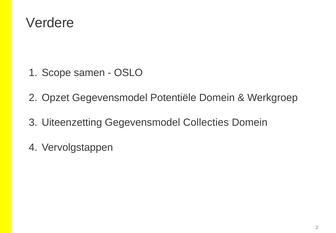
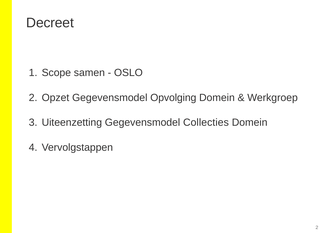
Verdere: Verdere -> Decreet (50, 23)
Potentiële: Potentiële -> Opvolging (173, 98)
